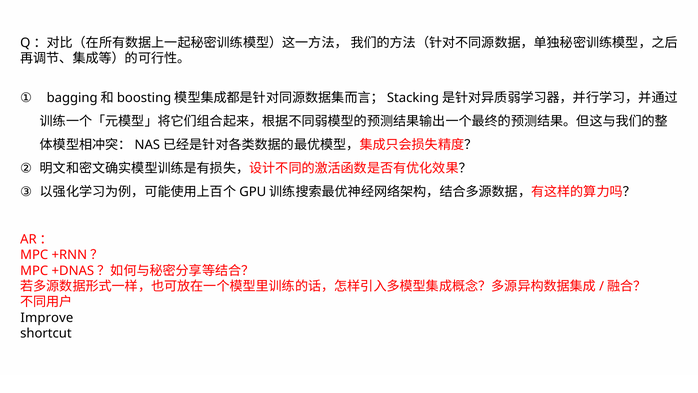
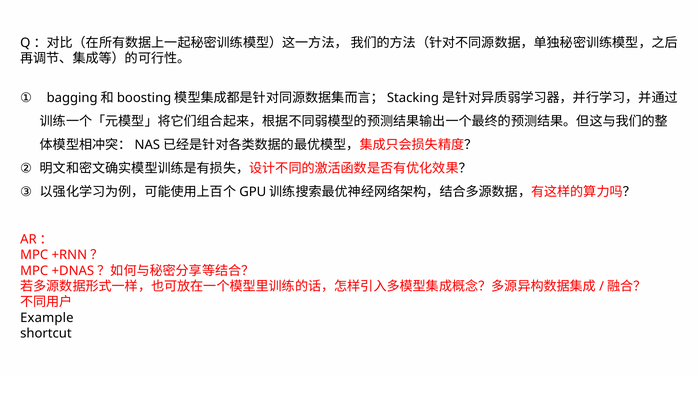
Improve: Improve -> Example (47, 318)
